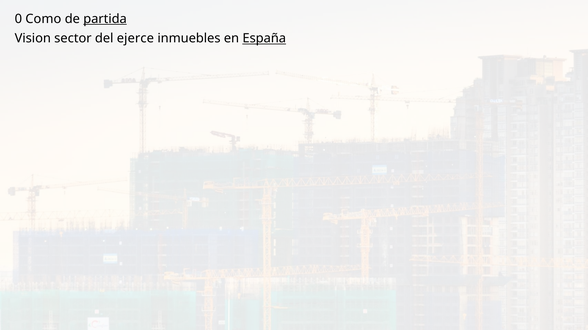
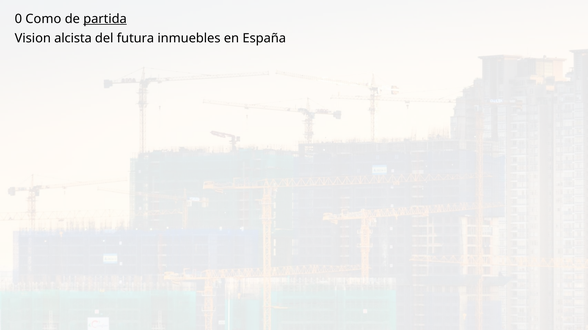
sector: sector -> alcista (73, 39)
ejerce: ejerce -> futura (135, 39)
España underline: present -> none (264, 39)
